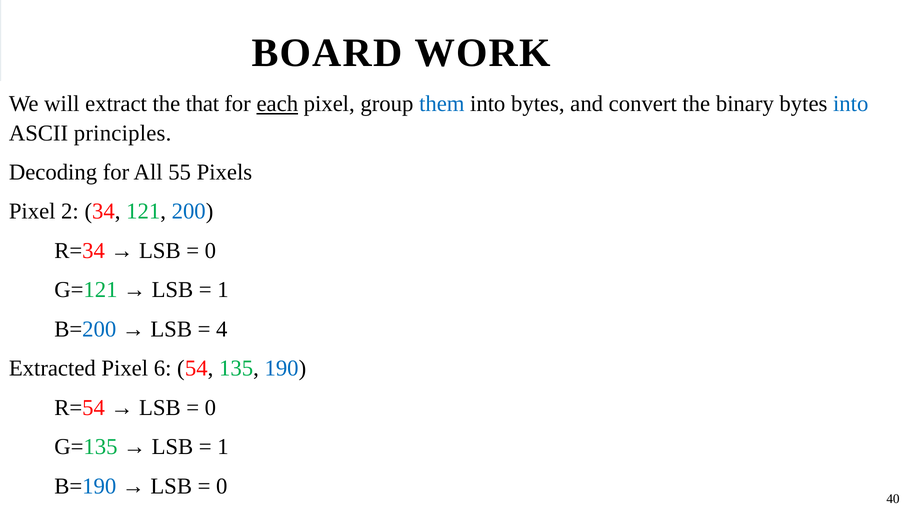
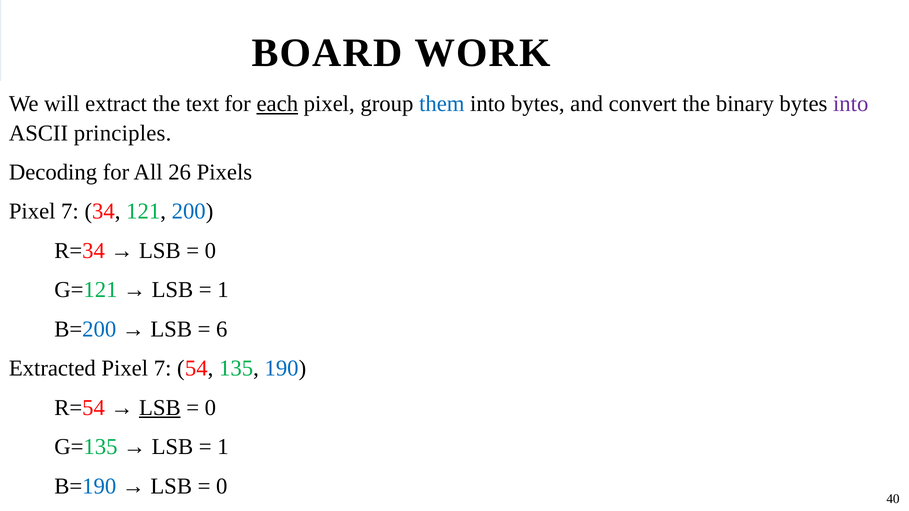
that: that -> text (202, 104)
into colour: blue -> purple (851, 104)
55: 55 -> 26 (180, 172)
2: 2 -> 7 (70, 212)
4: 4 -> 6 (222, 329)
Extracted Pixel 6: 6 -> 7 (163, 369)
LSB underline: none -> present (160, 408)
